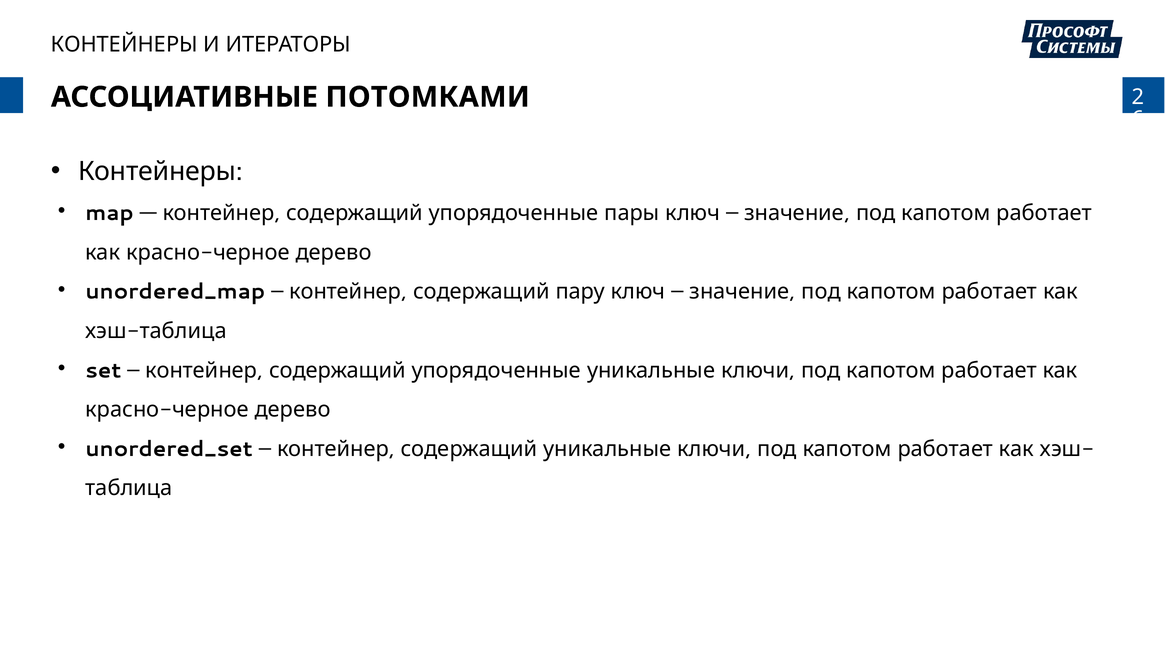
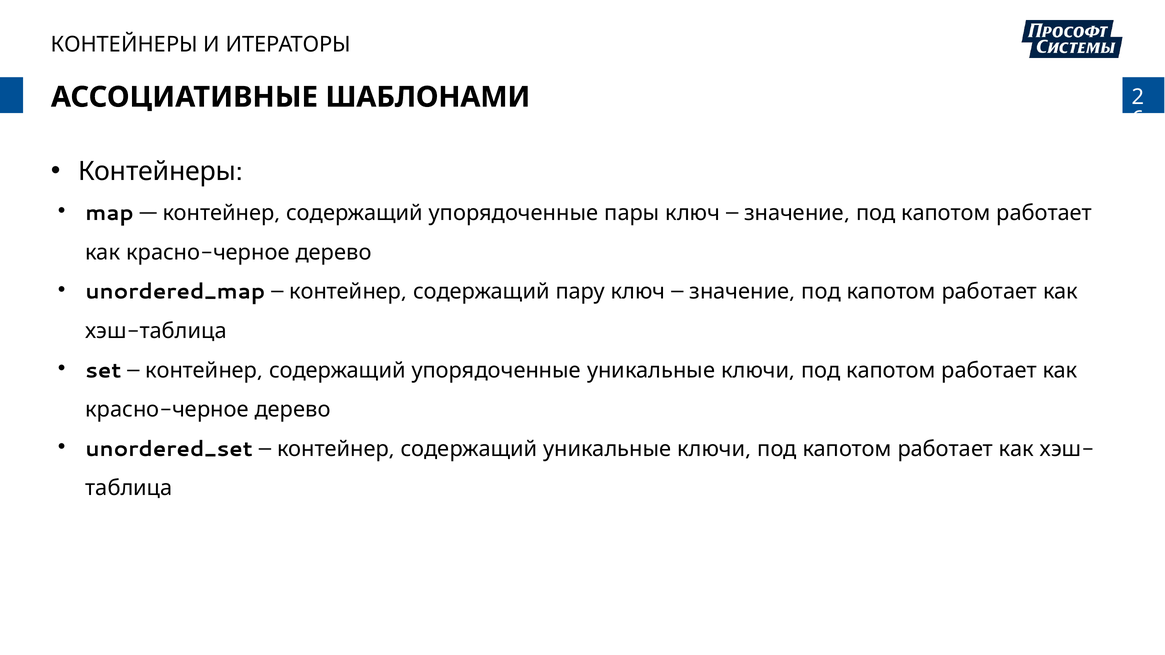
ПОТОМКАМИ: ПОТОМКАМИ -> ШАБЛОНАМИ (428, 97)
